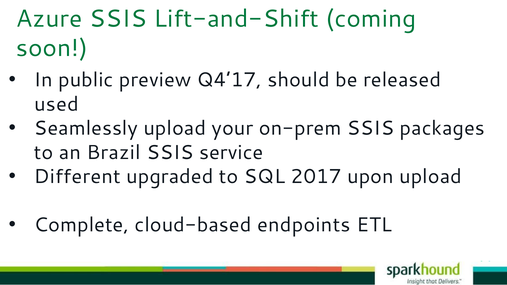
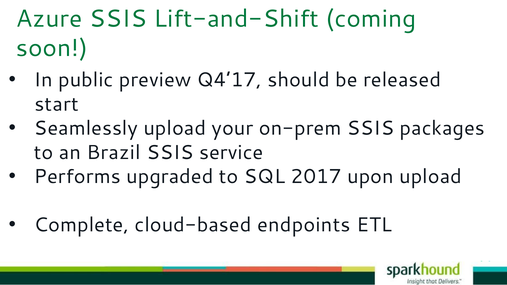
used: used -> start (57, 104)
Different: Different -> Performs (77, 177)
